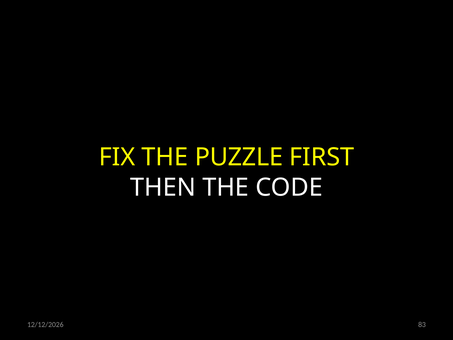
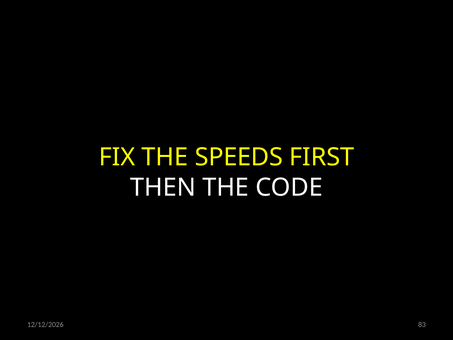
PUZZLE: PUZZLE -> SPEEDS (239, 157)
